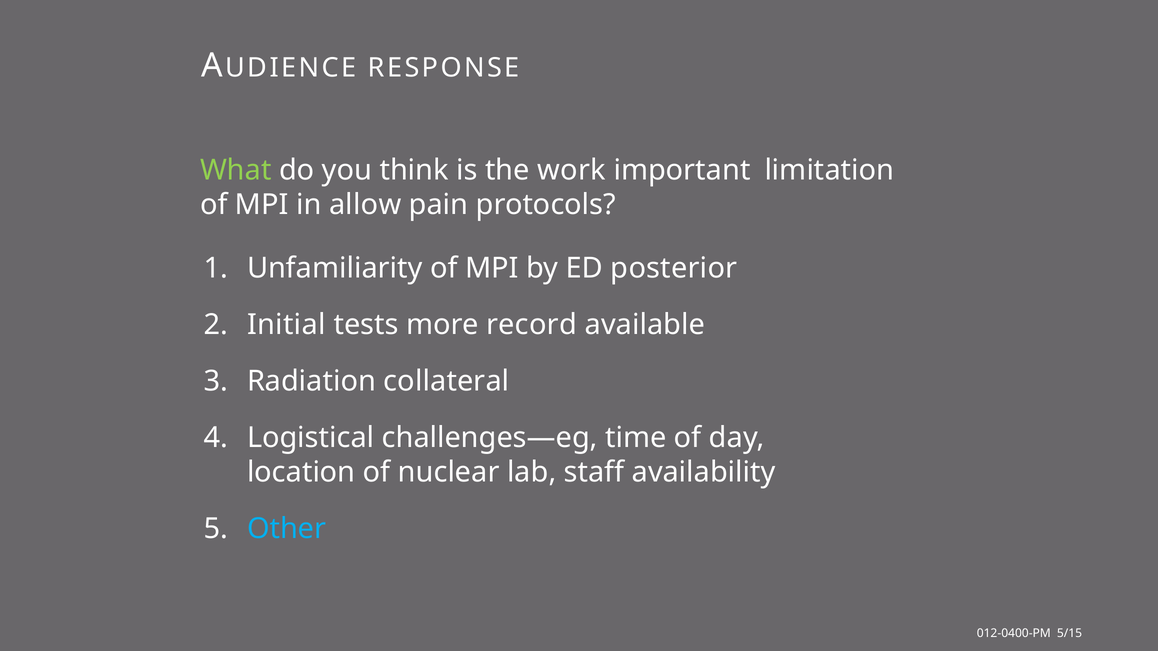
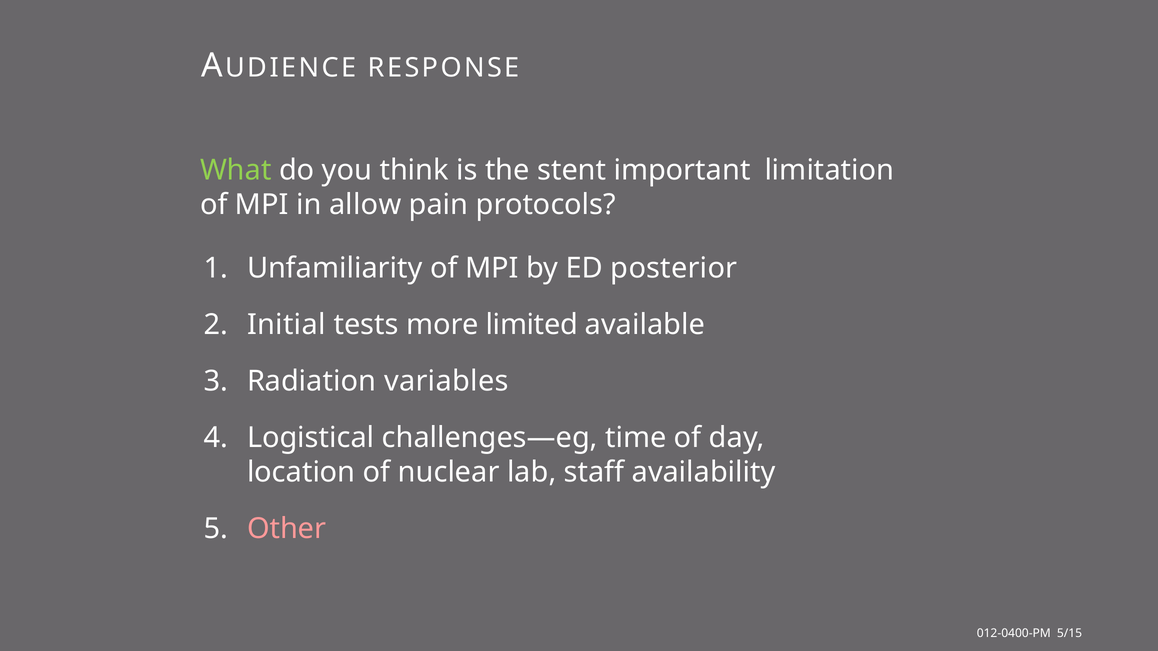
work: work -> stent (572, 170)
record: record -> limited (532, 325)
collateral: collateral -> variables (446, 381)
Other colour: light blue -> pink (287, 529)
